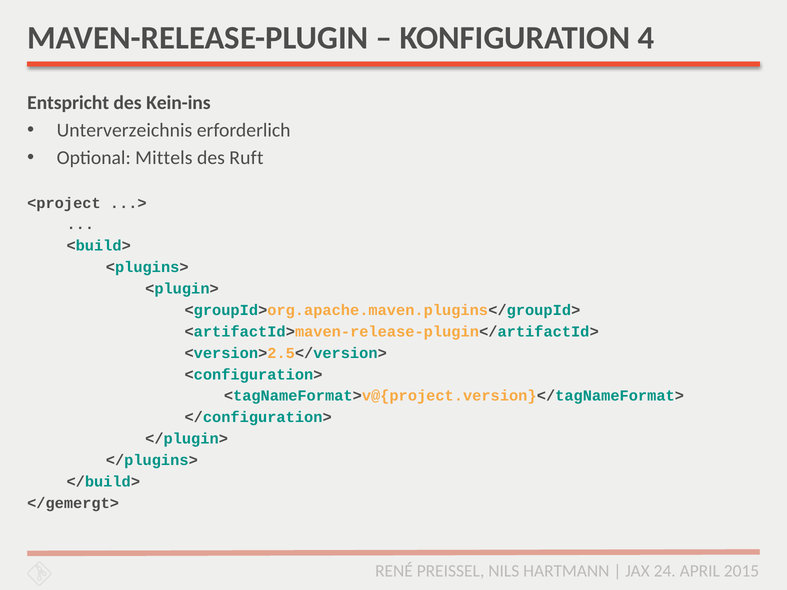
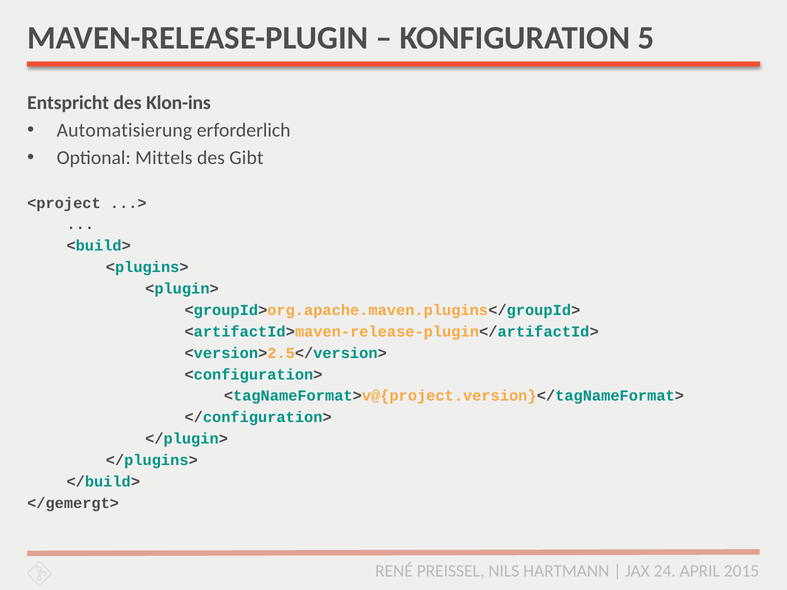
4: 4 -> 5 (646, 38)
Kein-ins: Kein-ins -> Klon-ins (178, 103)
Unterverzeichnis: Unterverzeichnis -> Automatisierung (124, 130)
Ruft: Ruft -> Gibt (246, 158)
